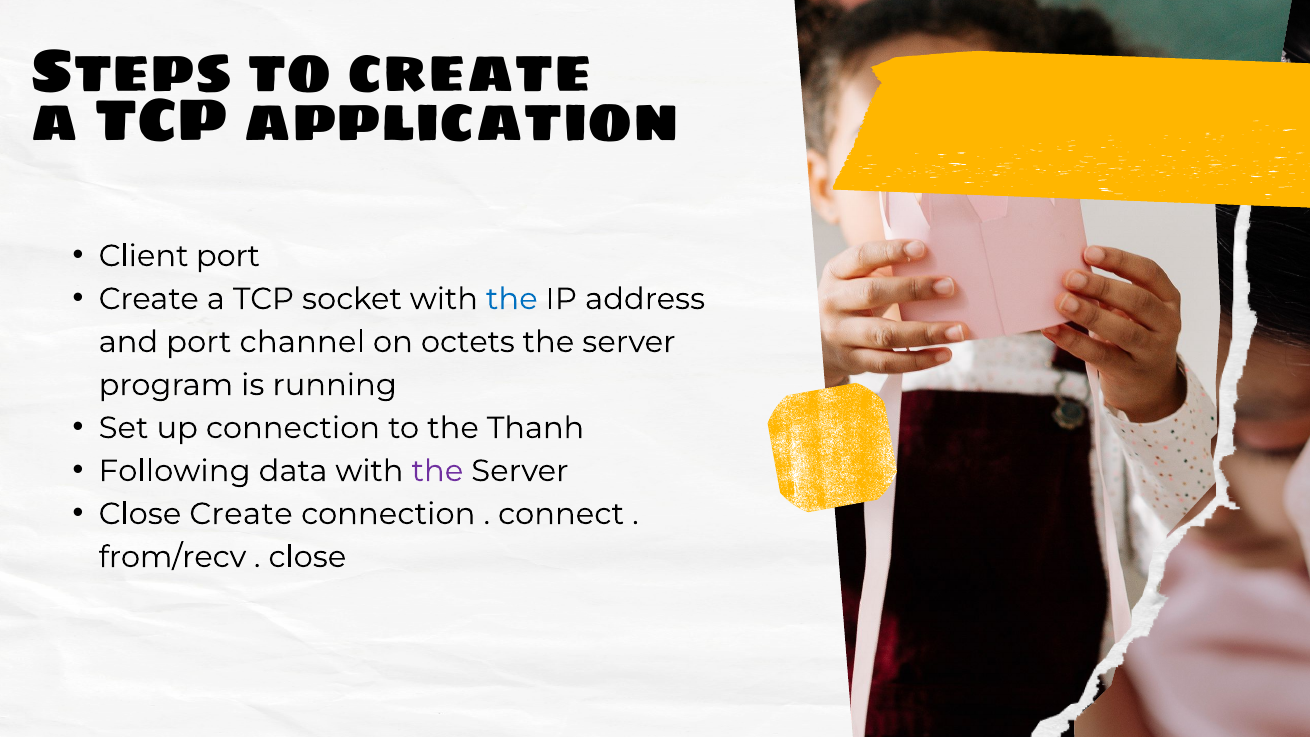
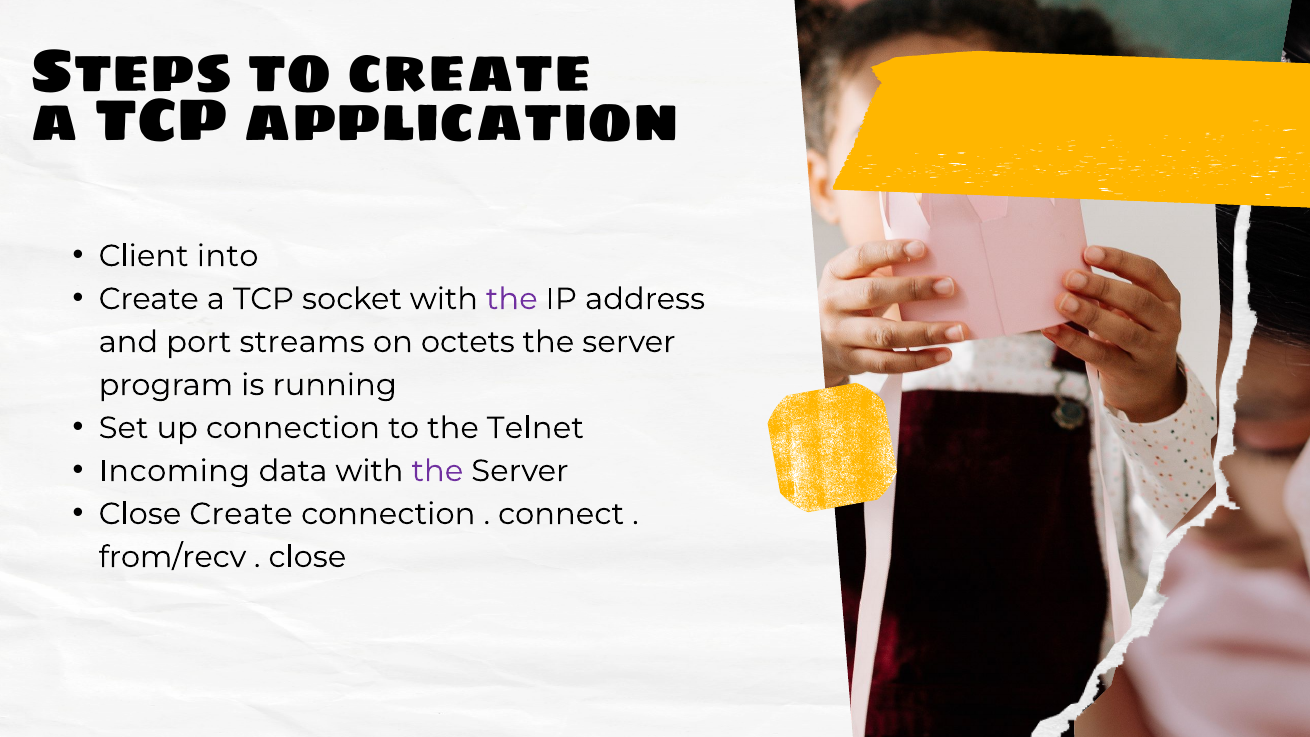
Client port: port -> into (228, 256)
the colour: blue -> purple (512, 299)
channel: channel -> streams (302, 342)
Thanh: Thanh -> Telnet (535, 428)
Following: Following -> Incoming (174, 471)
